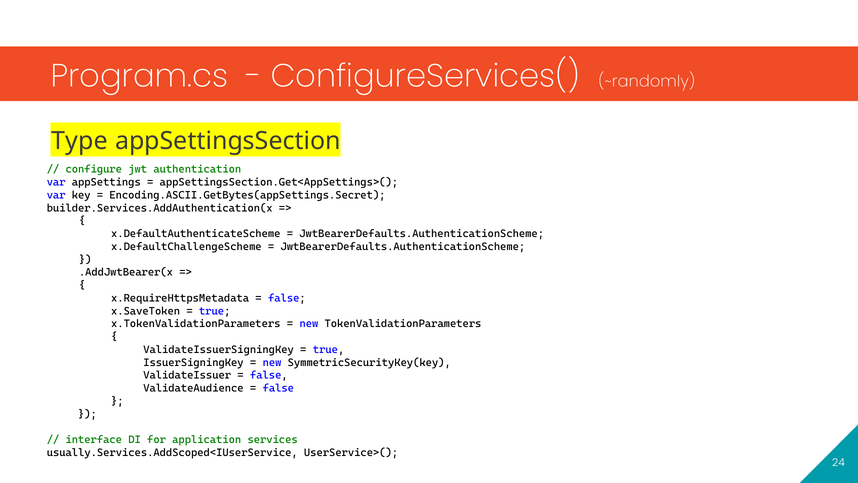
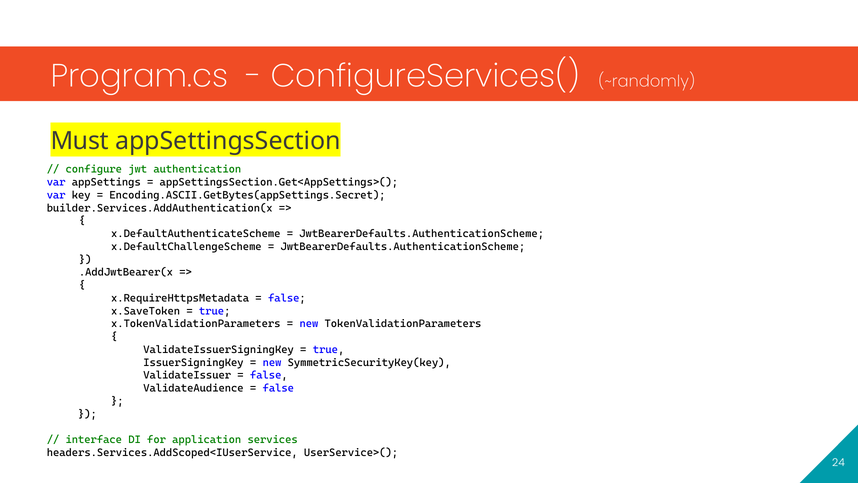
Type: Type -> Must (80, 141)
usually.Services.AddScoped<IUserService: usually.Services.AddScoped<IUserService -> headers.Services.AddScoped<IUserService (172, 452)
